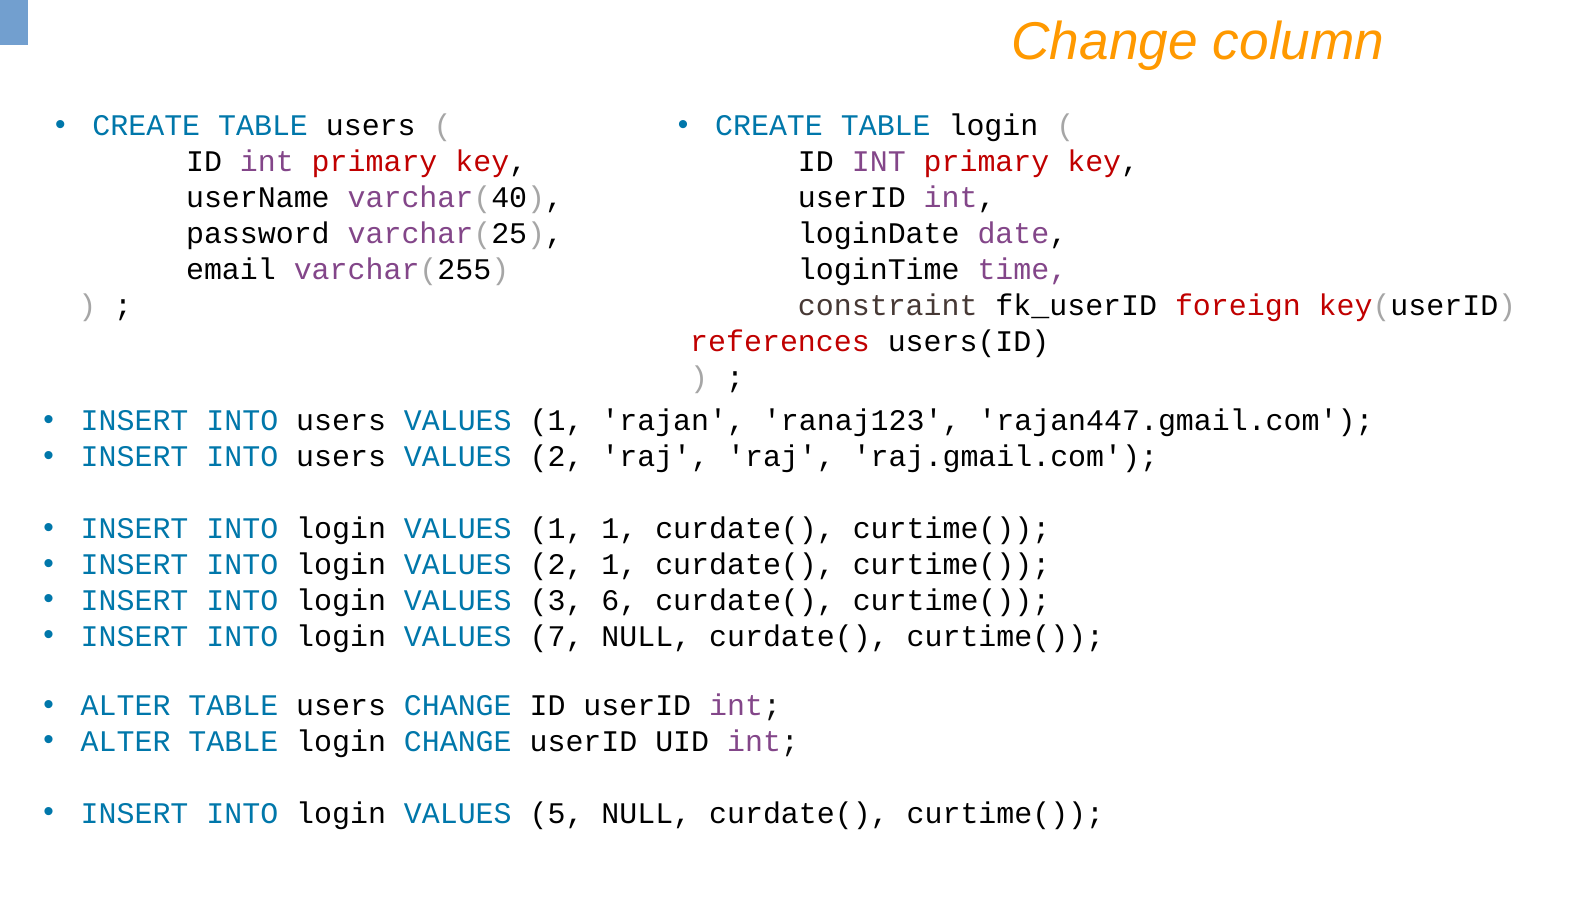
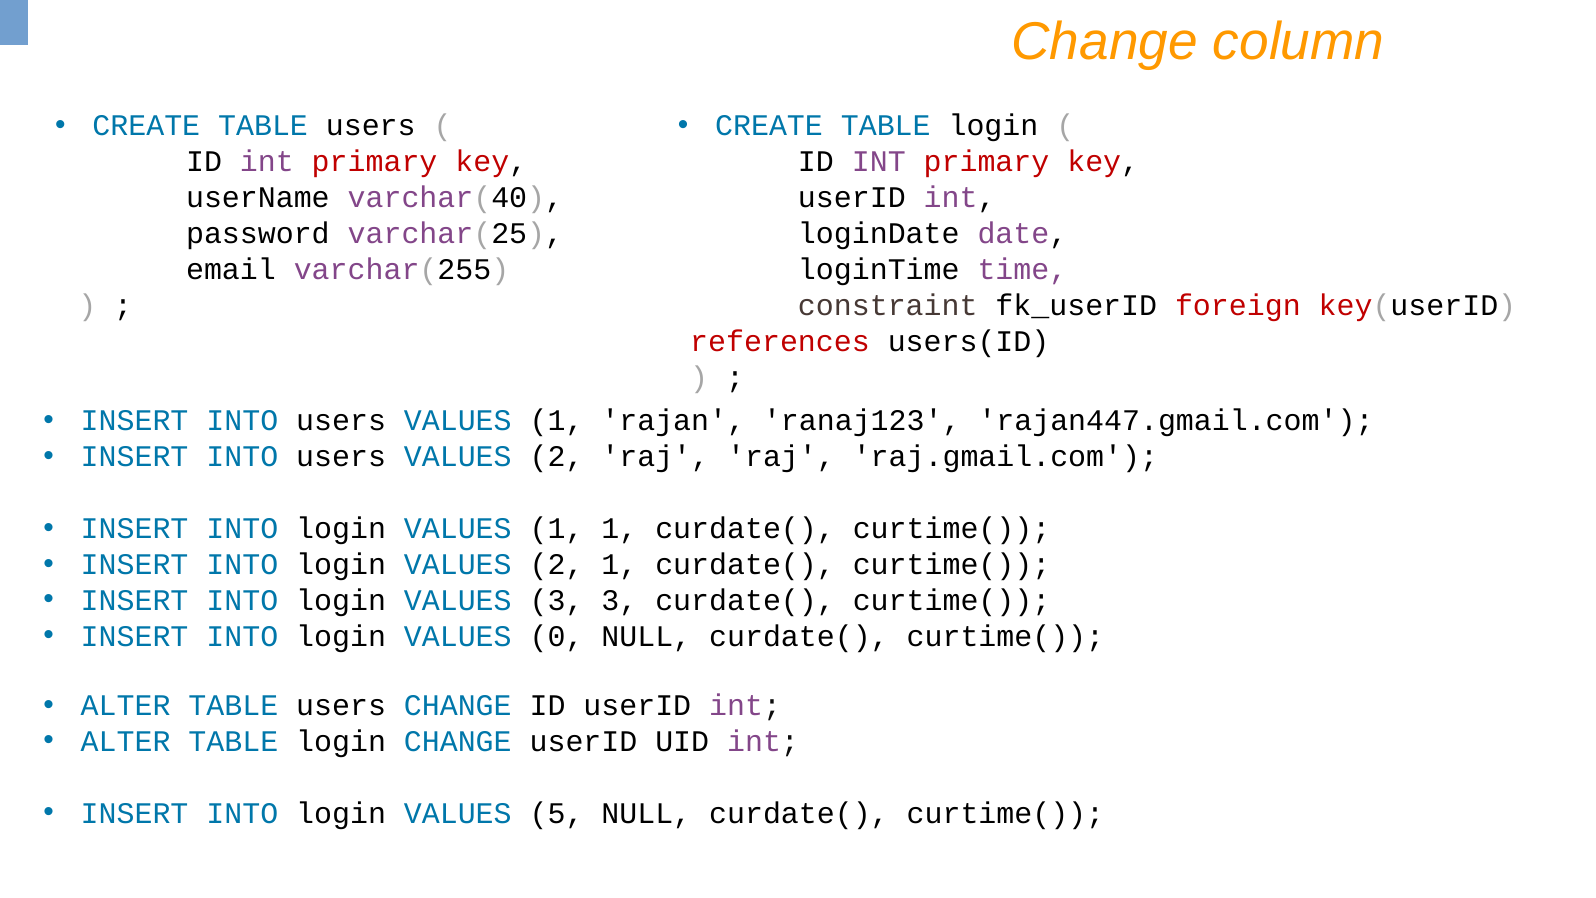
3 6: 6 -> 3 (619, 601)
7: 7 -> 0 (557, 636)
